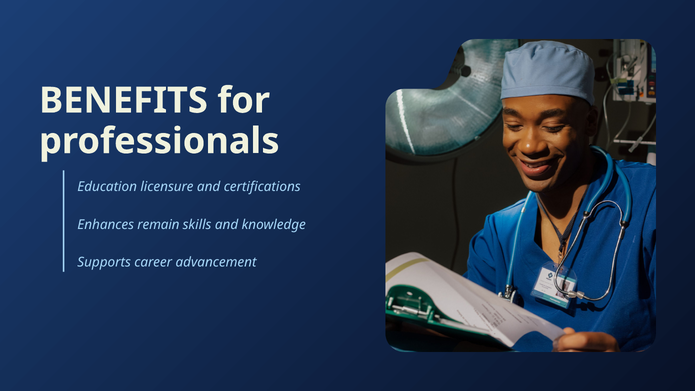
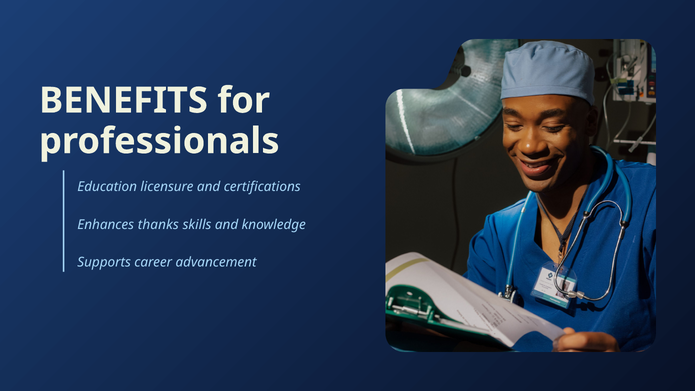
remain: remain -> thanks (158, 225)
